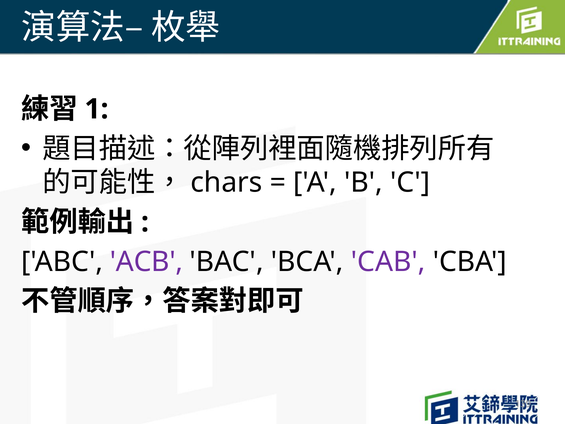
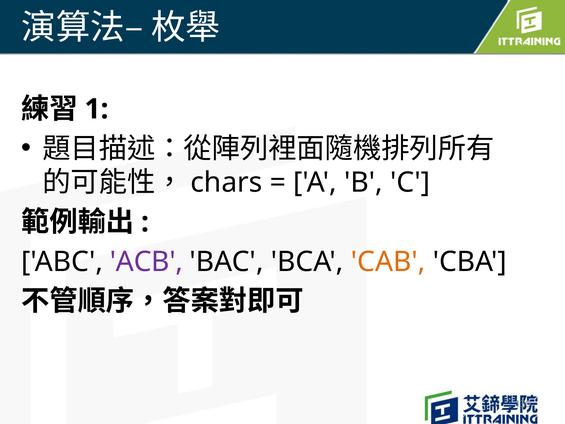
CAB colour: purple -> orange (388, 262)
